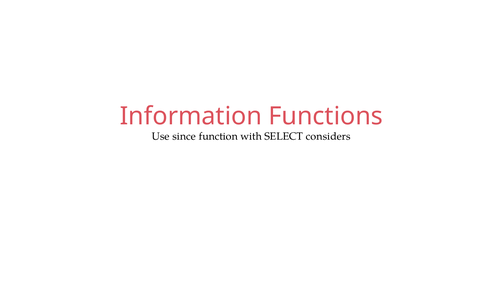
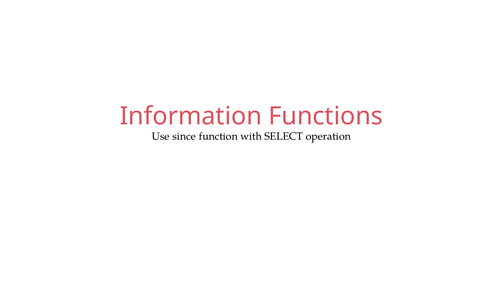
considers: considers -> operation (328, 137)
